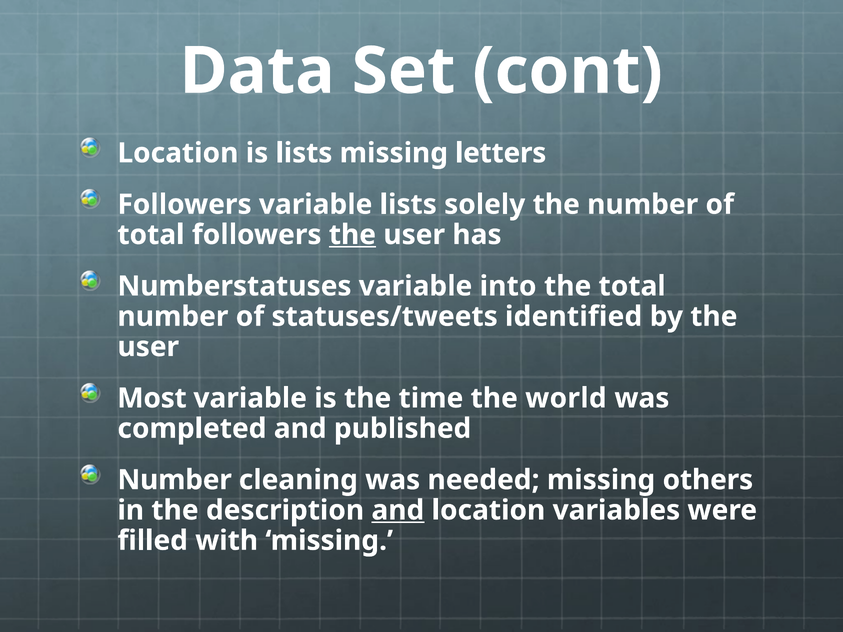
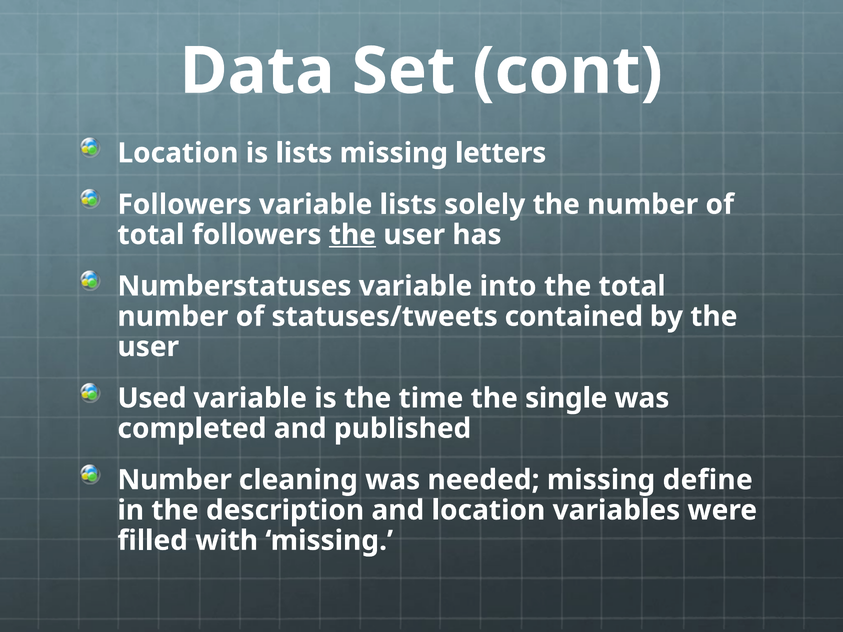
identified: identified -> contained (574, 317)
Most: Most -> Used (152, 398)
world: world -> single (566, 398)
others: others -> define (708, 480)
and underline: present -> none (398, 510)
